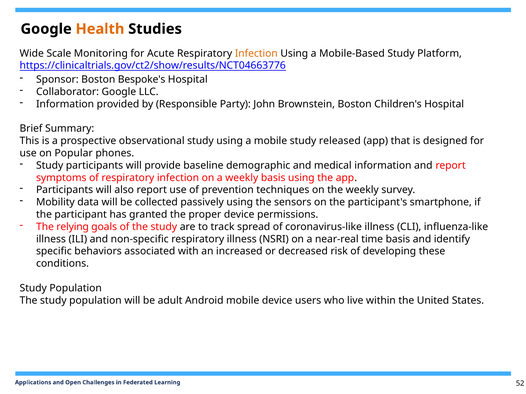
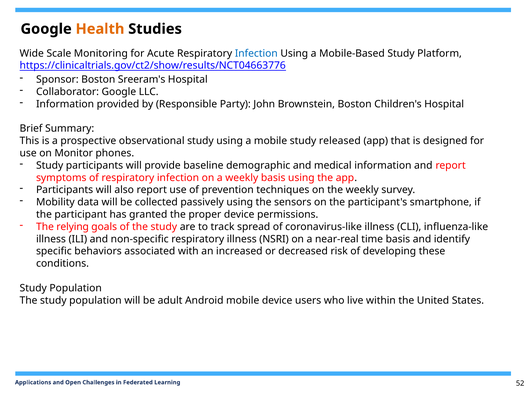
Infection colour: orange -> blue (256, 53)
Bespoke's: Bespoke's -> Sreeram's (142, 80)
Popular: Popular -> Monitor (74, 153)
